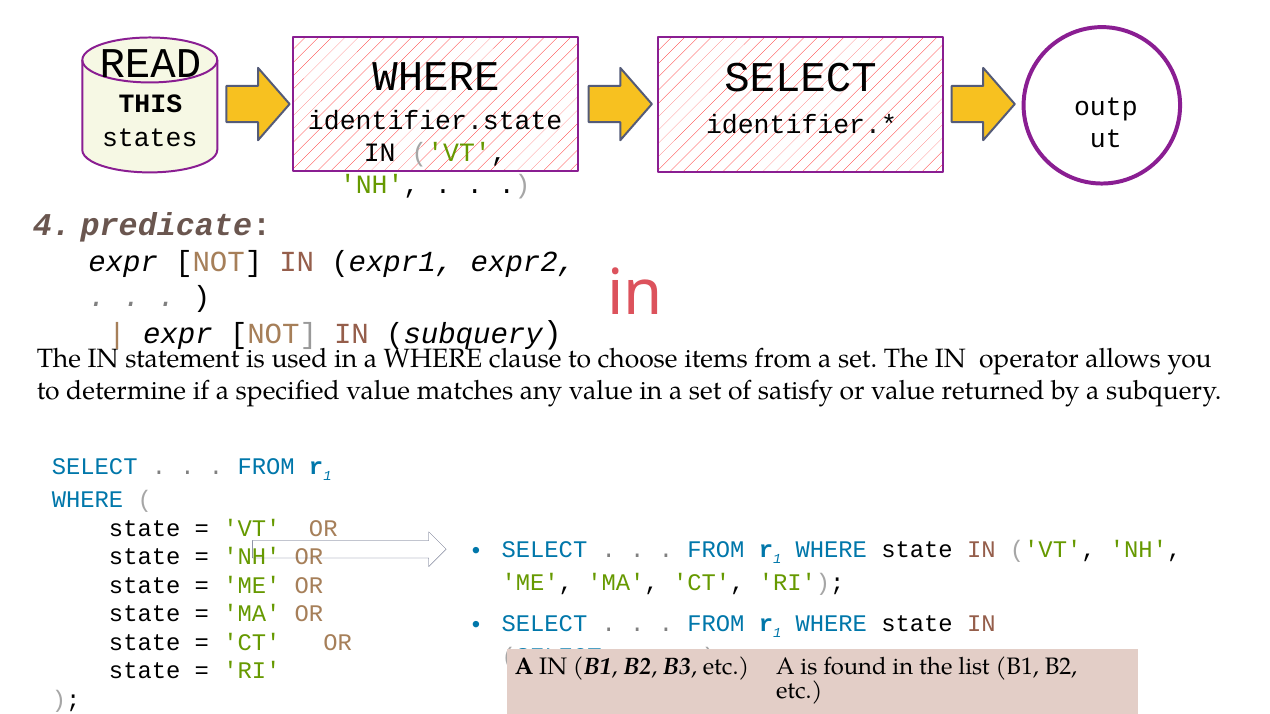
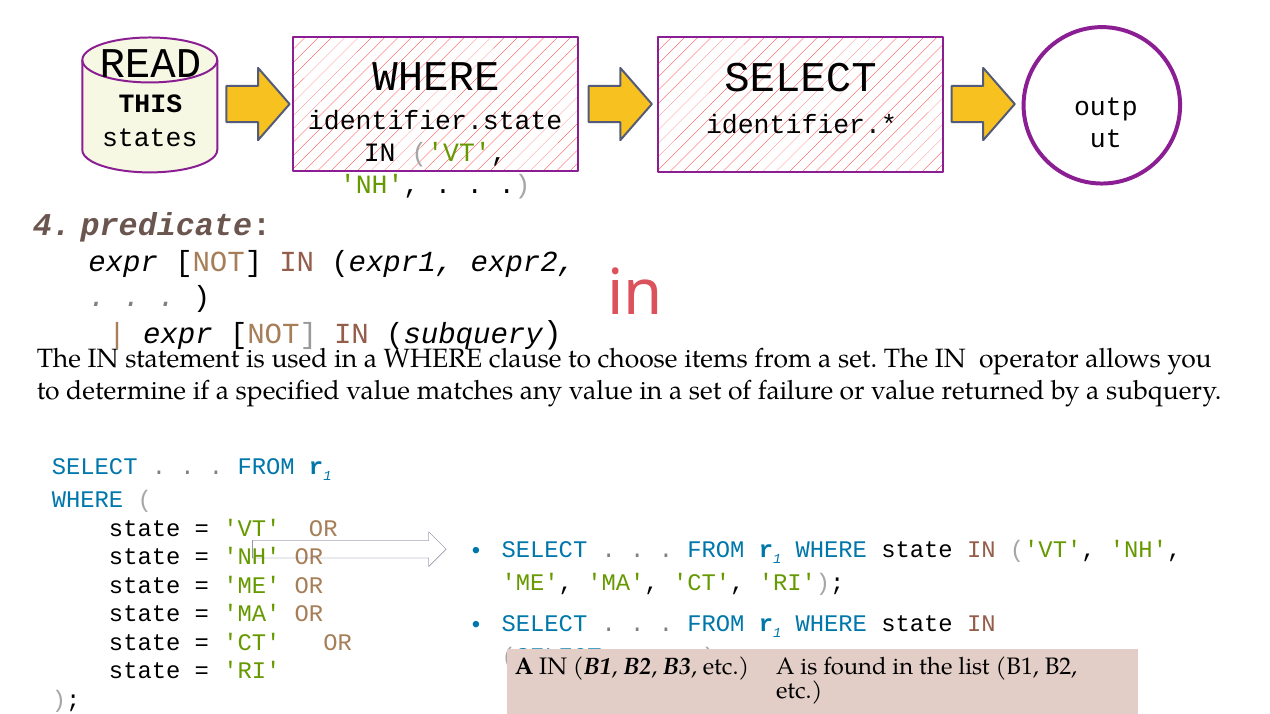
satisfy: satisfy -> failure (796, 390)
